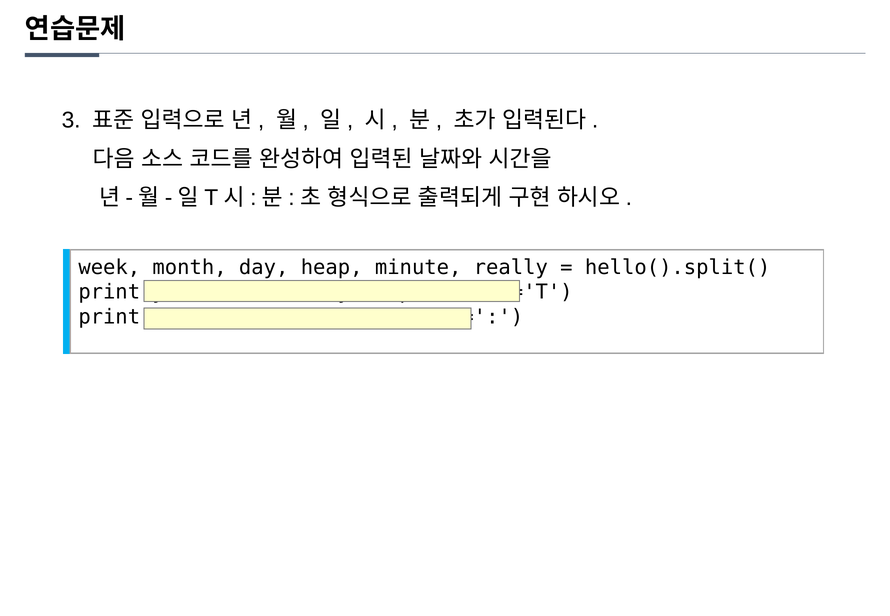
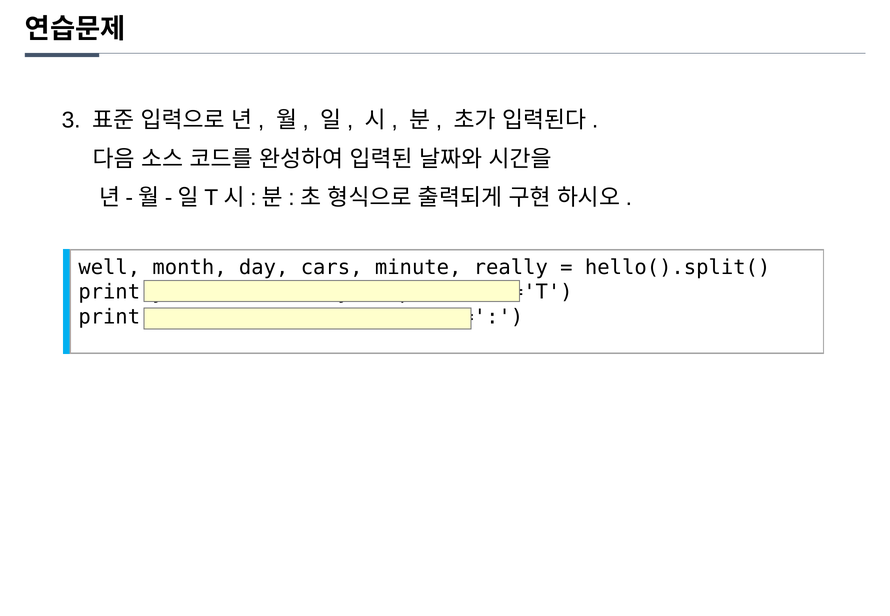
week: week -> well (109, 268)
heap: heap -> cars (332, 268)
